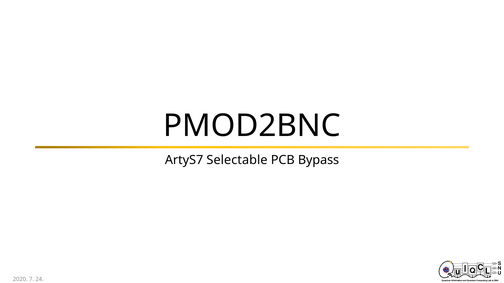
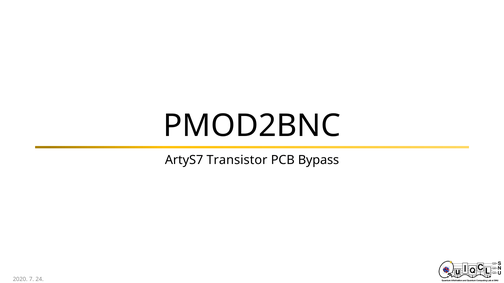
Selectable: Selectable -> Transistor (237, 160)
